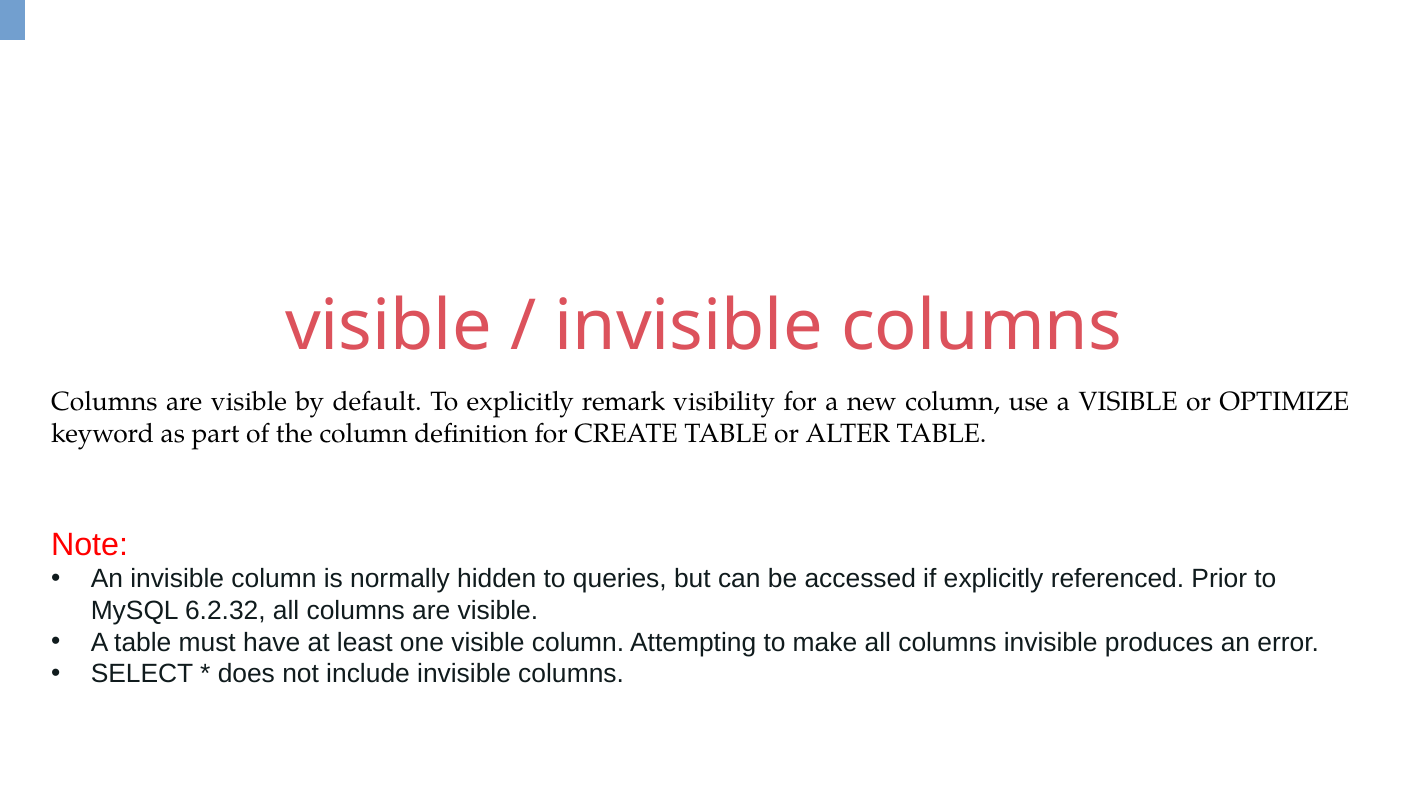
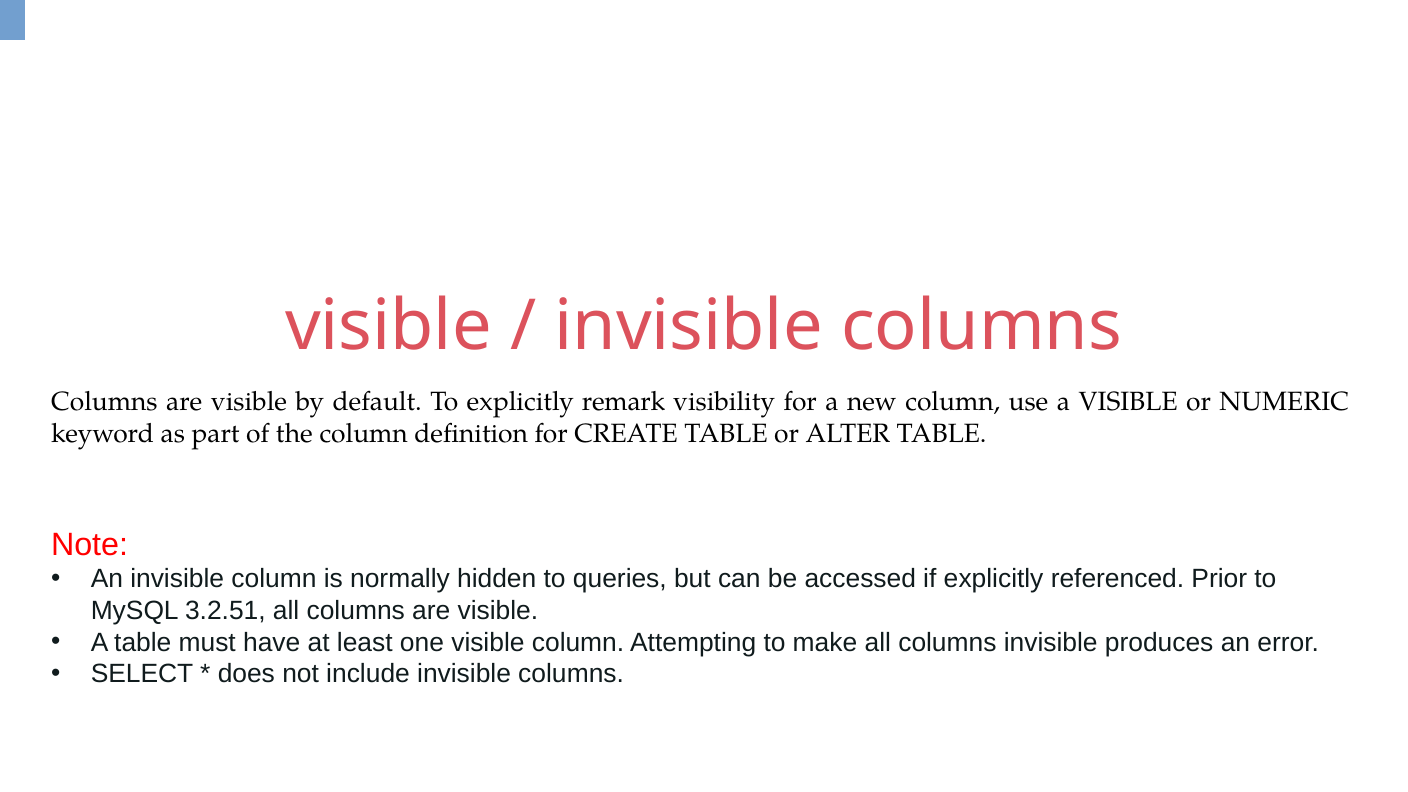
OPTIMIZE: OPTIMIZE -> NUMERIC (1284, 402)
6.2.32: 6.2.32 -> 3.2.51 (225, 611)
